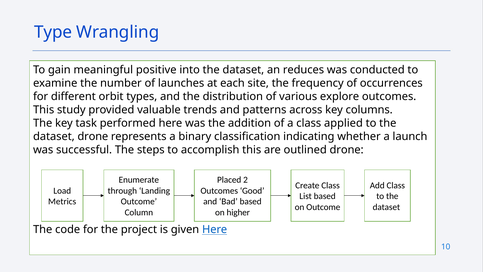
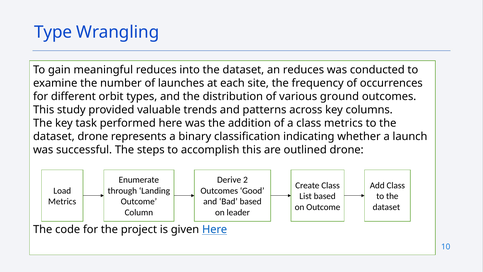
meaningful positive: positive -> reduces (156, 70)
explore: explore -> ground (340, 96)
class applied: applied -> metrics (343, 123)
Placed: Placed -> Derive (229, 180)
higher: higher -> leader (238, 212)
